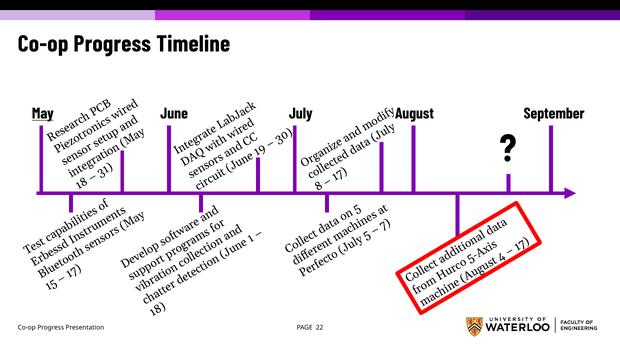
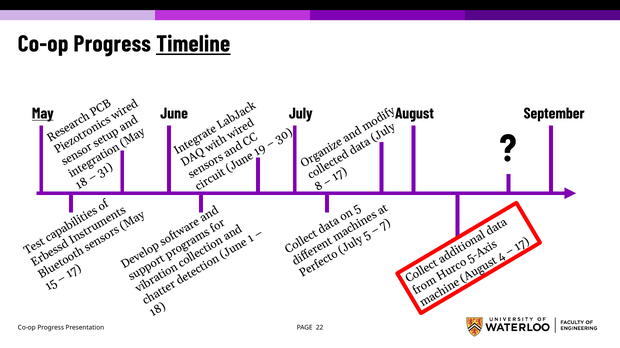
Timeline underline: none -> present (193, 44)
